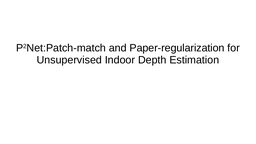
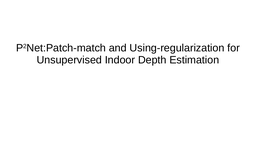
Paper-regularization: Paper-regularization -> Using-regularization (177, 48)
